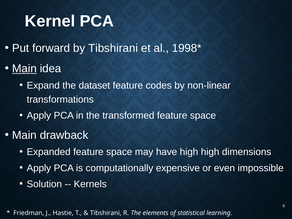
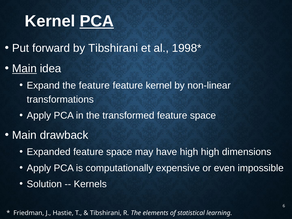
PCA underline: none -> present (97, 21)
the dataset: dataset -> feature (94, 85)
feature codes: codes -> kernel (159, 85)
